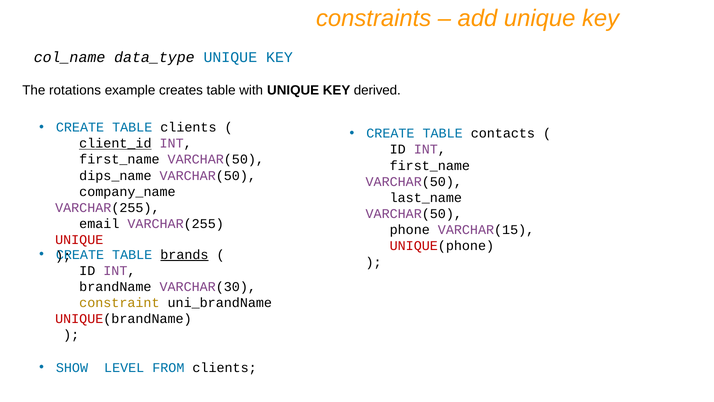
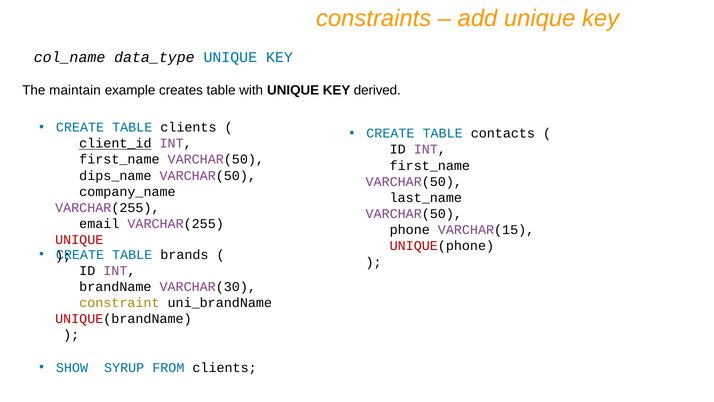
rotations: rotations -> maintain (75, 90)
brands underline: present -> none (184, 254)
LEVEL: LEVEL -> SYRUP (124, 367)
